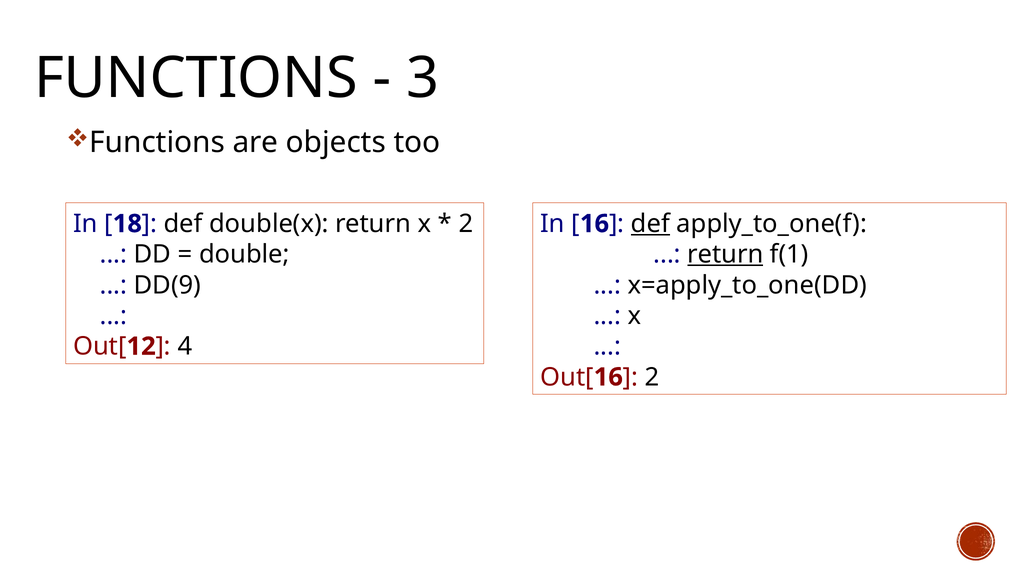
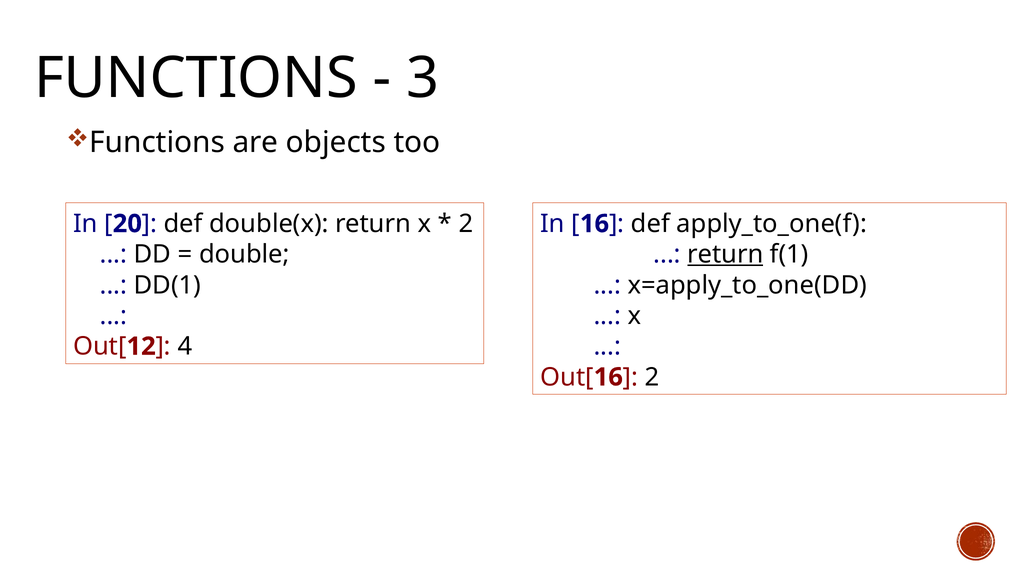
18: 18 -> 20 (127, 224)
def underline: present -> none (650, 224)
DD(9: DD(9 -> DD(1 (167, 285)
